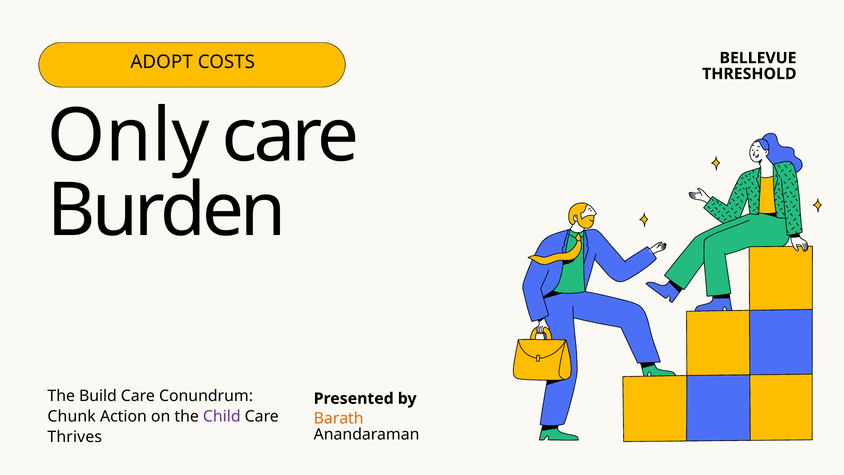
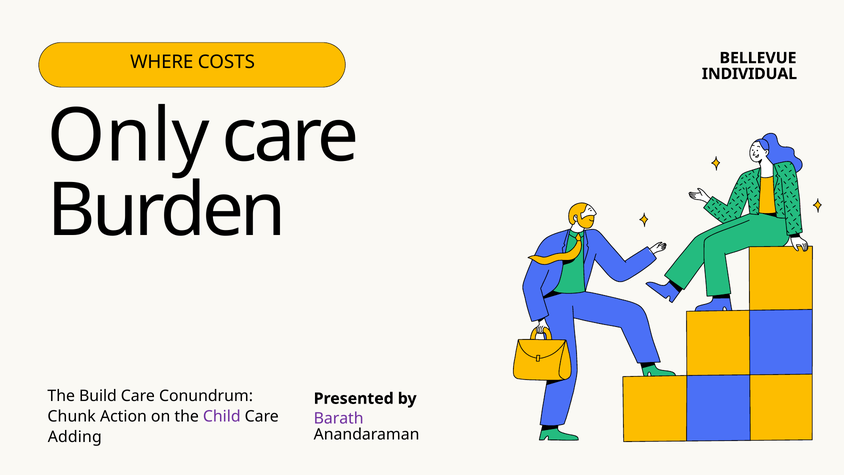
ADOPT: ADOPT -> WHERE (162, 62)
THRESHOLD: THRESHOLD -> INDIVIDUAL (749, 74)
Barath colour: orange -> purple (339, 418)
Thrives: Thrives -> Adding (75, 437)
